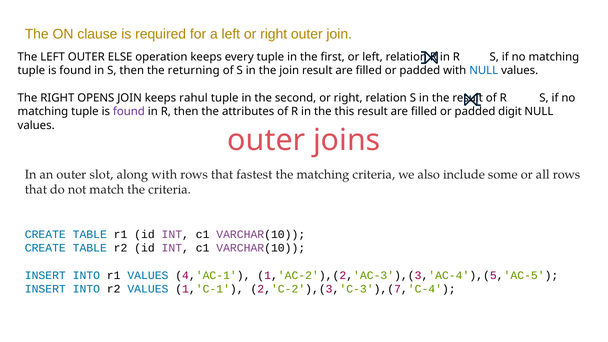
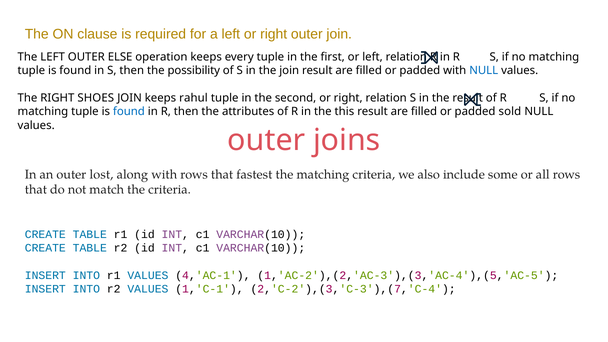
returning: returning -> possibility (194, 71)
OPENS: OPENS -> SHOES (96, 98)
found colour: purple -> blue (129, 112)
digit: digit -> sold (510, 112)
slot: slot -> lost (101, 174)
